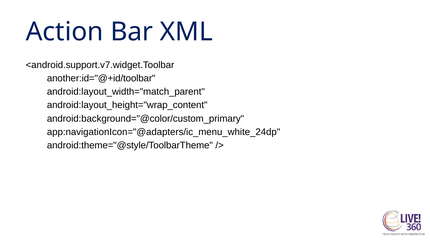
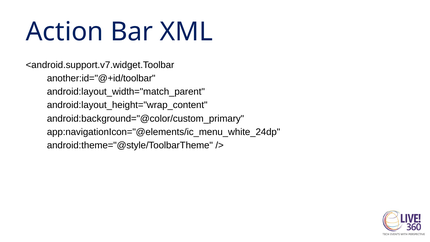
app:navigationIcon="@adapters/ic_menu_white_24dp: app:navigationIcon="@adapters/ic_menu_white_24dp -> app:navigationIcon="@elements/ic_menu_white_24dp (164, 132)
